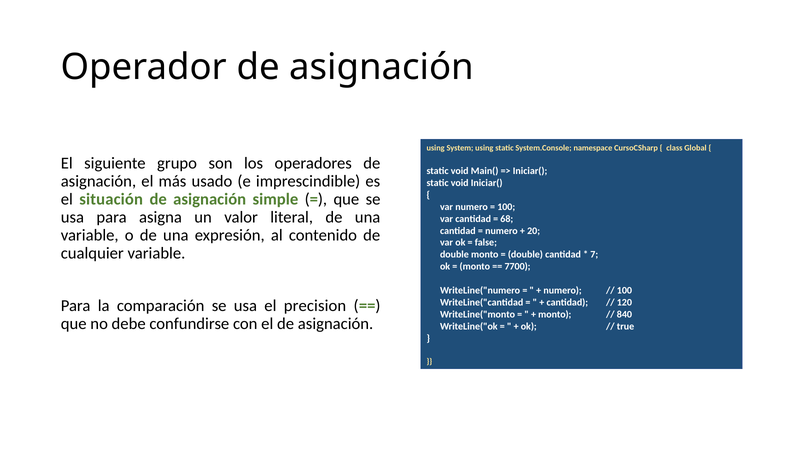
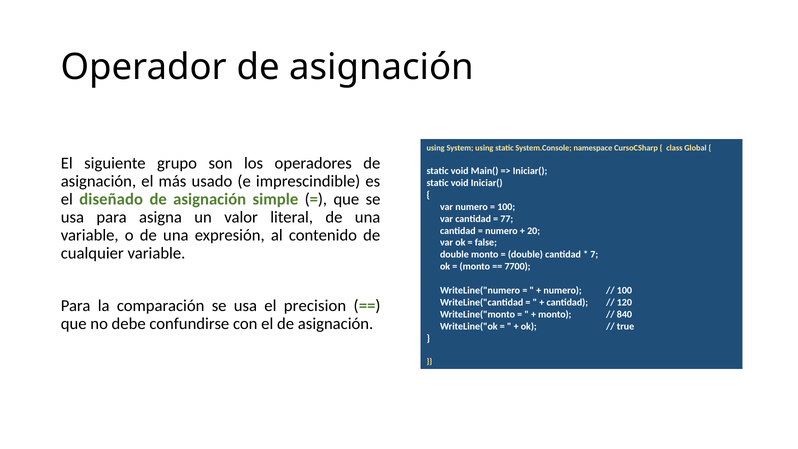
situación: situación -> diseñado (111, 199)
68: 68 -> 77 (507, 219)
